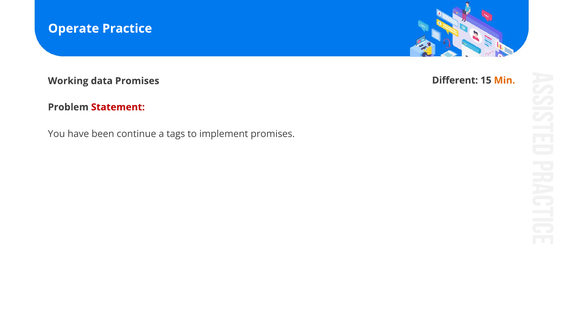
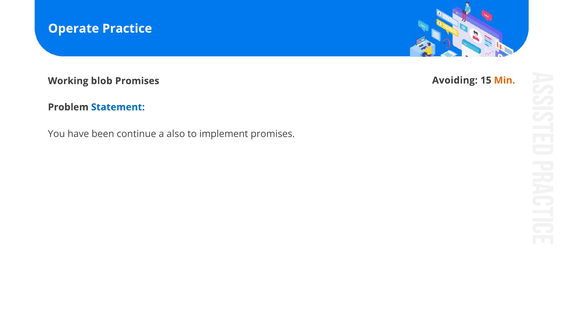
data: data -> blob (102, 81)
Different: Different -> Avoiding (455, 80)
Statement colour: red -> blue (118, 107)
tags: tags -> also (176, 134)
